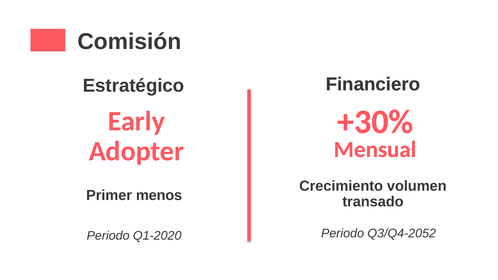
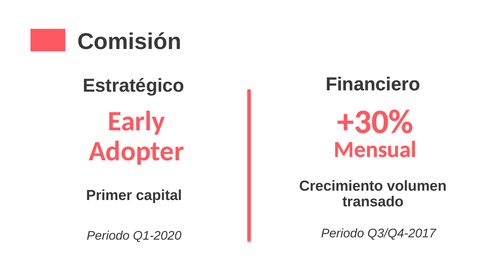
menos: menos -> capital (159, 195)
Q3/Q4-2052: Q3/Q4-2052 -> Q3/Q4-2017 (402, 234)
